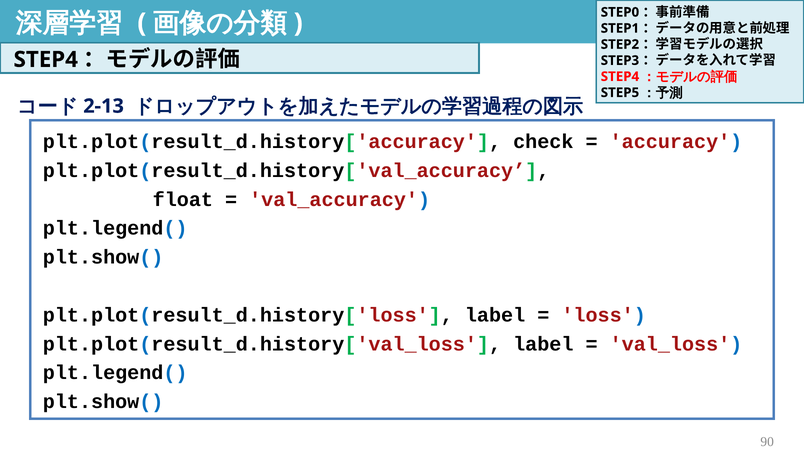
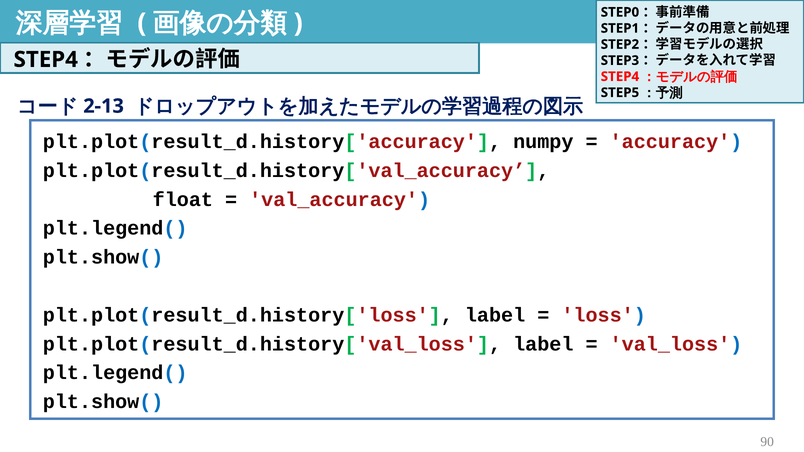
check: check -> numpy (543, 142)
